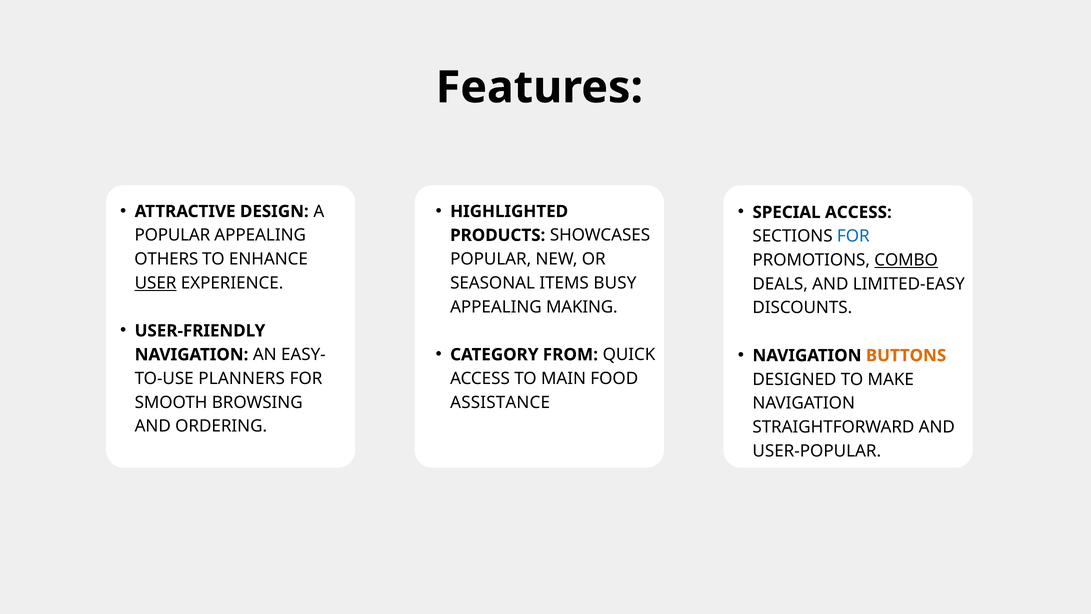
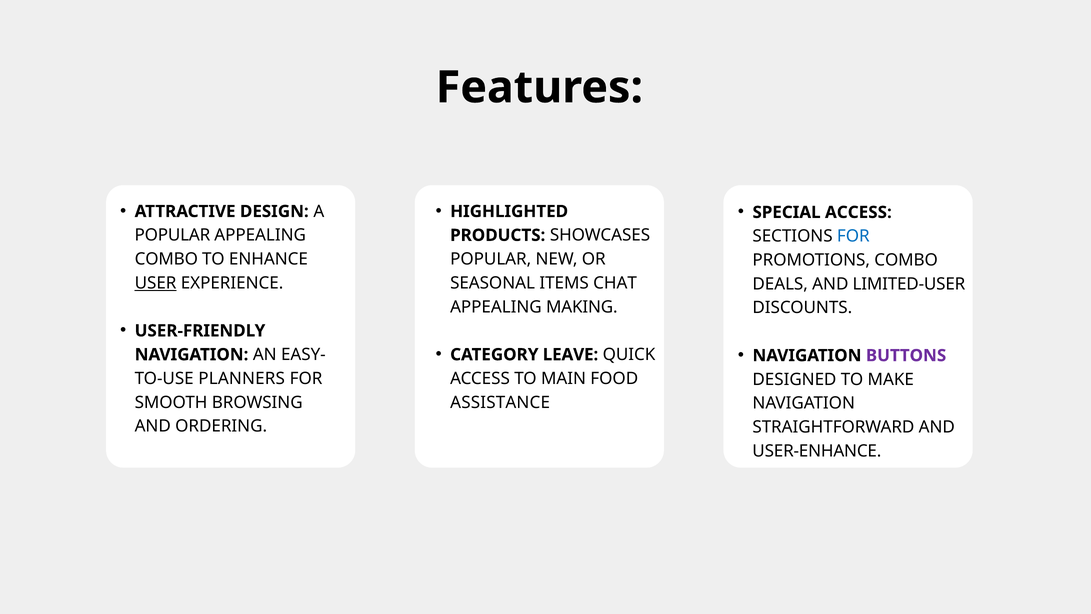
OTHERS: OTHERS -> COMBO (166, 259)
COMBO underline: present -> none (906, 260)
BUSY: BUSY -> CHAT (615, 283)
LIMITED-EASY: LIMITED-EASY -> LIMITED-USER (909, 284)
FROM: FROM -> LEAVE (570, 354)
BUTTONS colour: orange -> purple (906, 355)
USER-POPULAR: USER-POPULAR -> USER-ENHANCE (817, 451)
